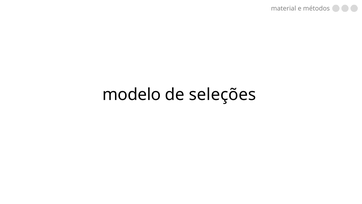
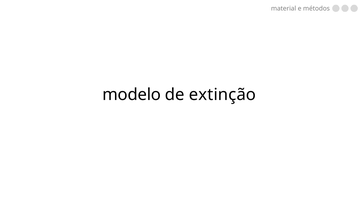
seleções: seleções -> extinção (222, 95)
